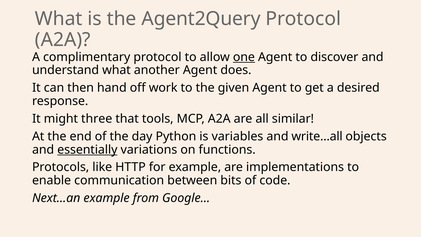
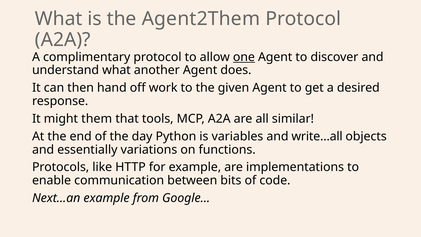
Agent2Query: Agent2Query -> Agent2Them (201, 19)
three: three -> them (97, 119)
essentially underline: present -> none (87, 150)
